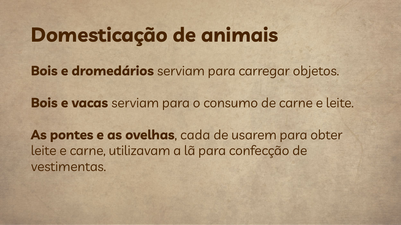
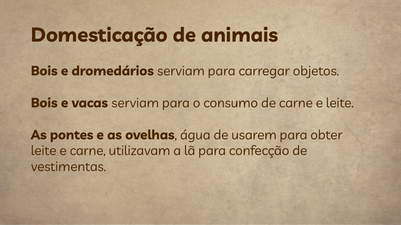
cada: cada -> água (195, 135)
